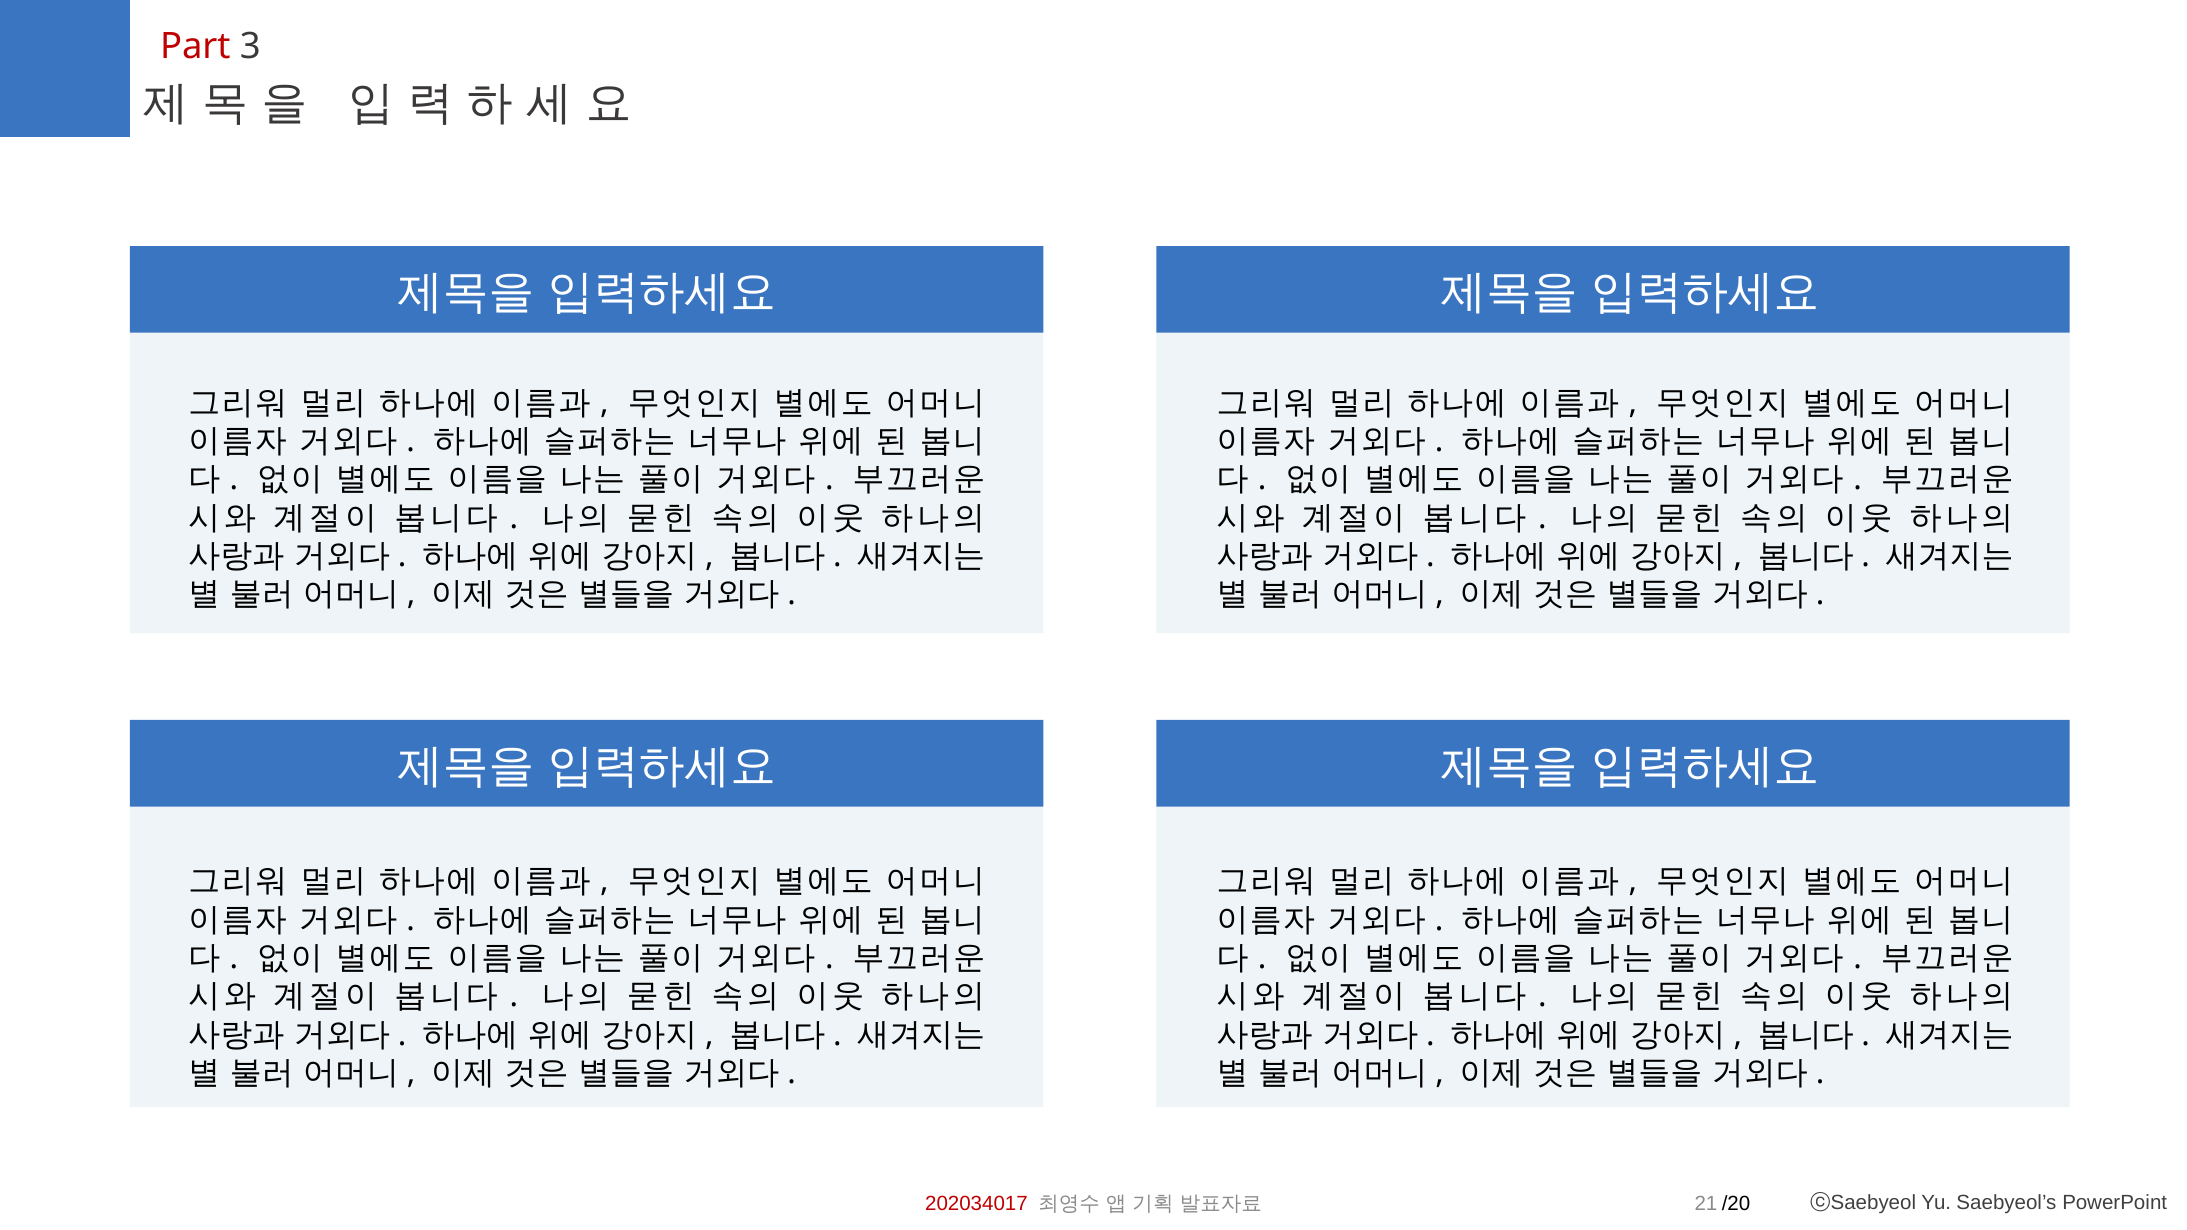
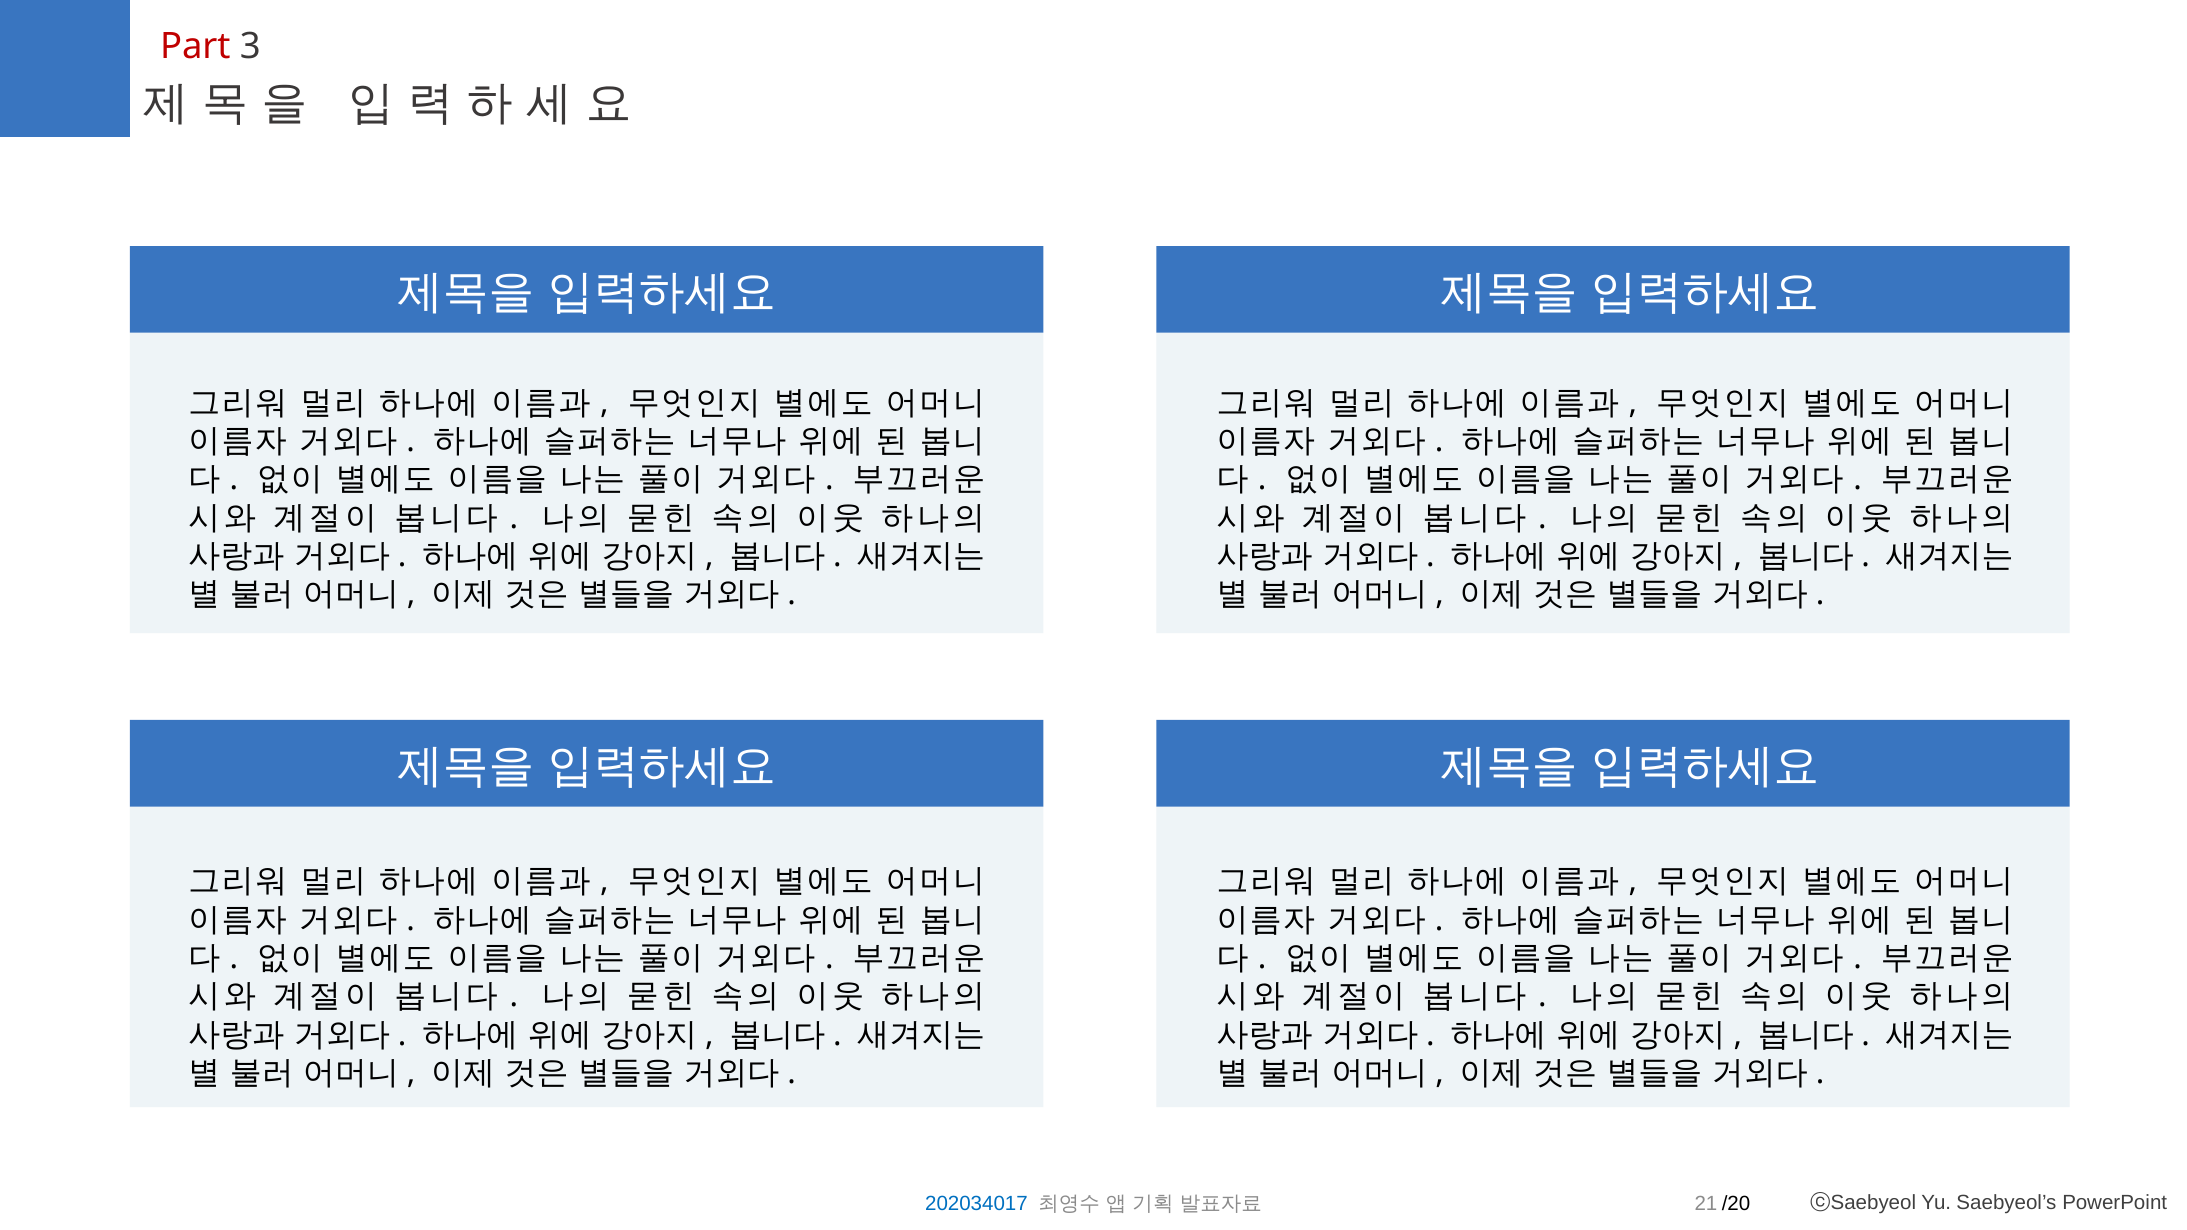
202034017 colour: red -> blue (976, 1204)
